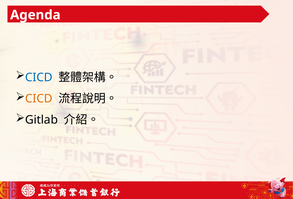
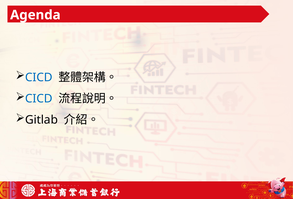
CICD colour: orange -> blue (39, 99)
